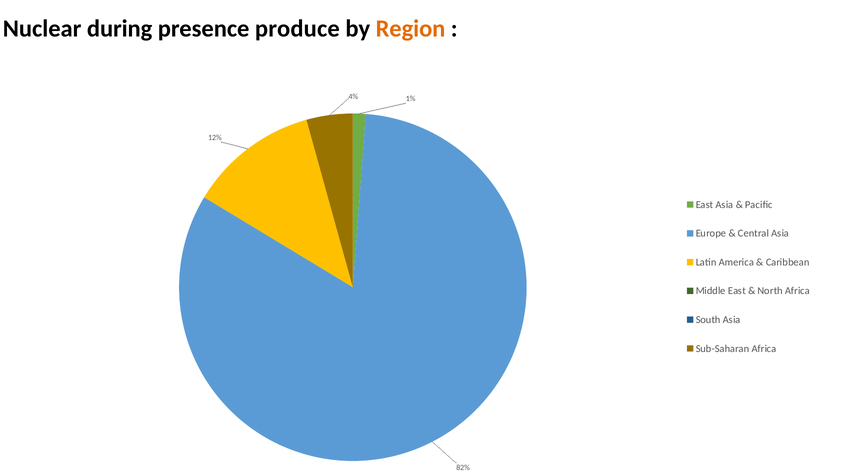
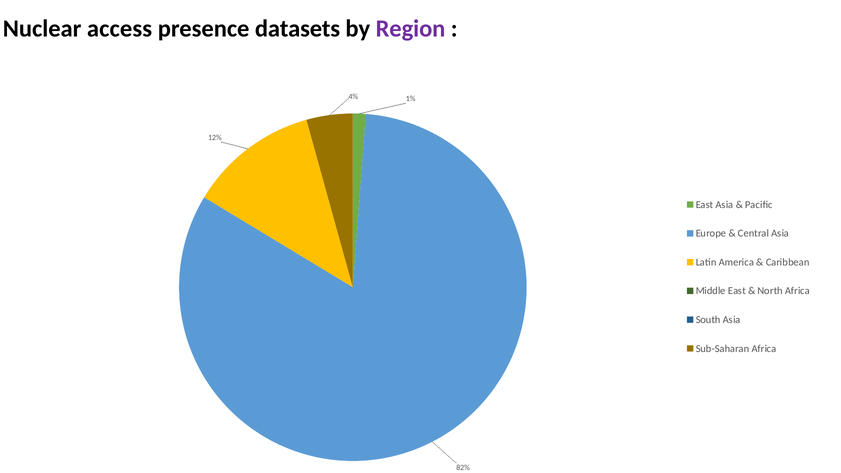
during: during -> access (120, 29)
produce: produce -> datasets (298, 29)
Region colour: orange -> purple (411, 29)
